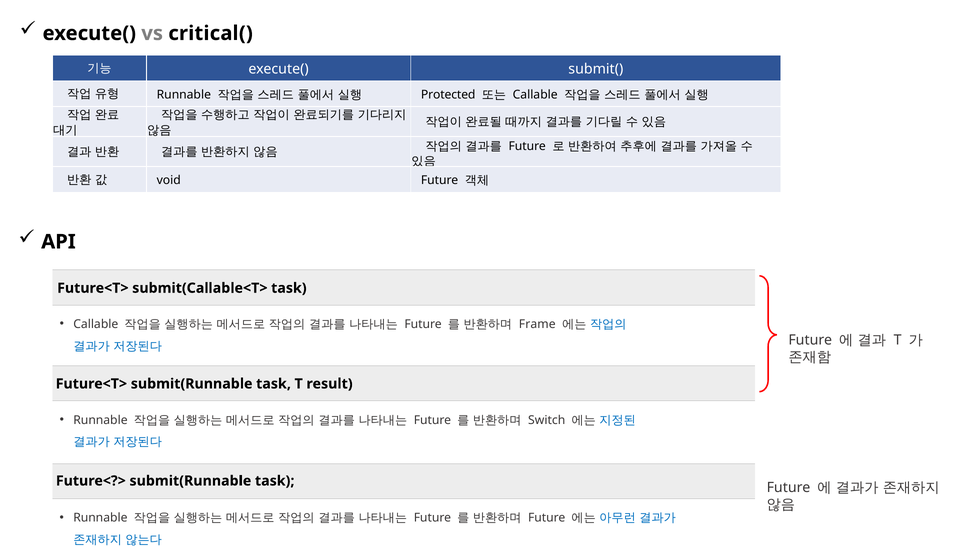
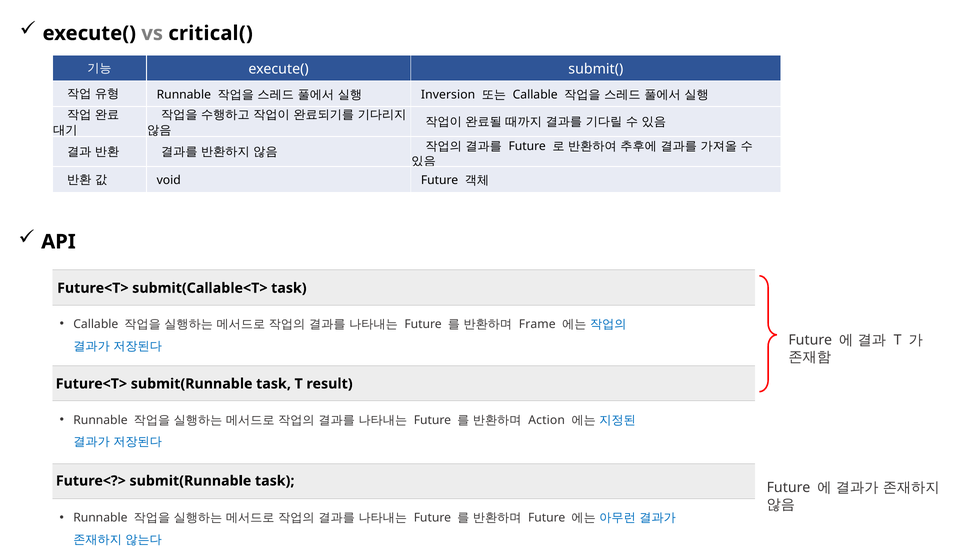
Protected: Protected -> Inversion (448, 95)
Switch: Switch -> Action (547, 420)
